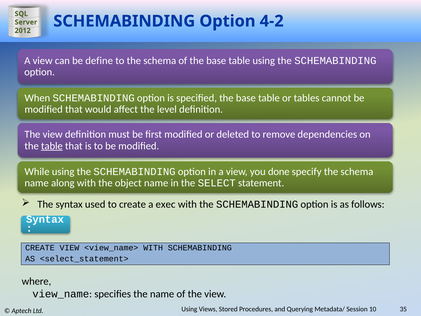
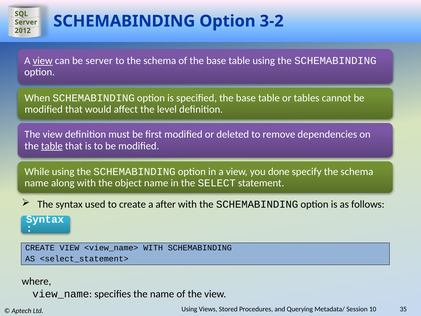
4-2: 4-2 -> 3-2 (272, 21)
view underline: none -> present (43, 61)
be define: define -> server (99, 61)
exec: exec -> after (166, 204)
